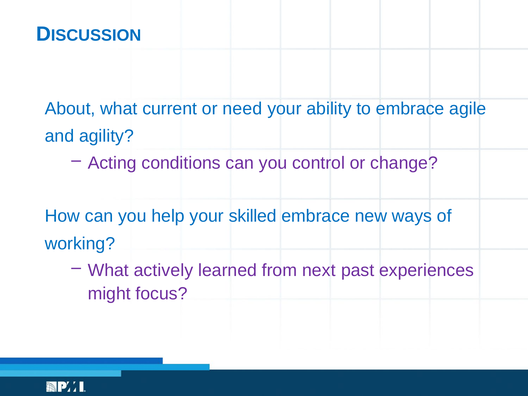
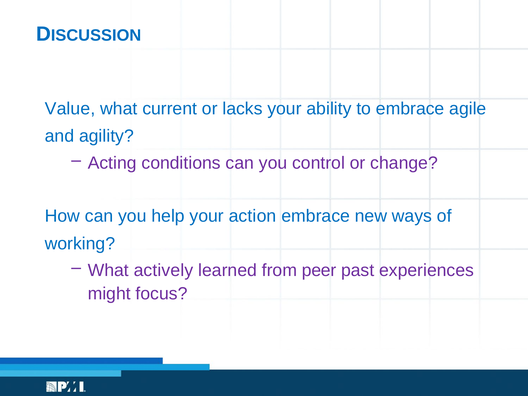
About: About -> Value (70, 109)
need: need -> lacks (243, 109)
skilled: skilled -> action (253, 216)
next: next -> peer (319, 270)
